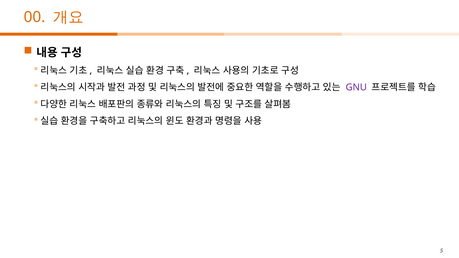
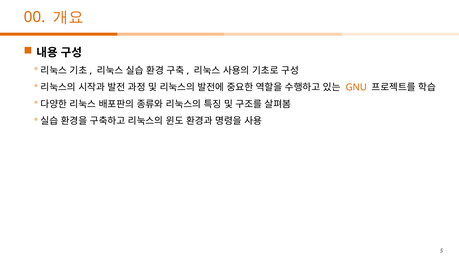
GNU colour: purple -> orange (356, 87)
